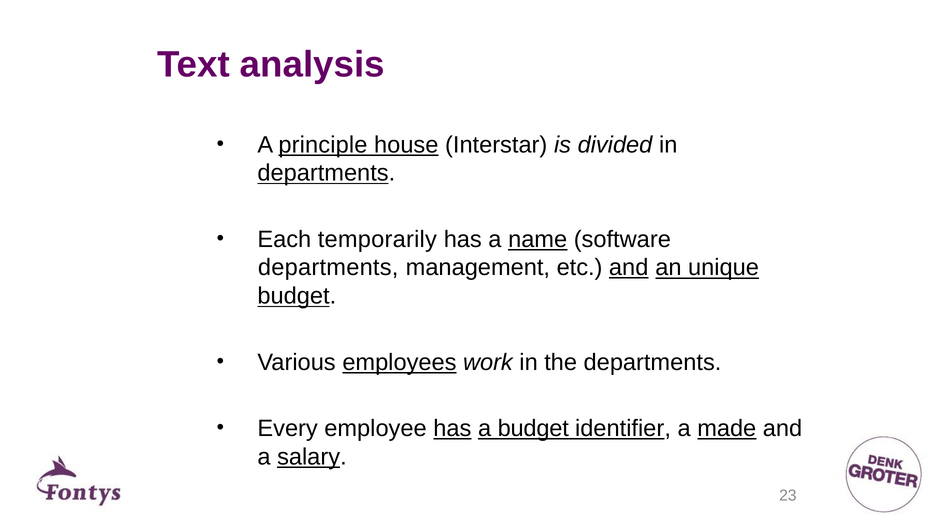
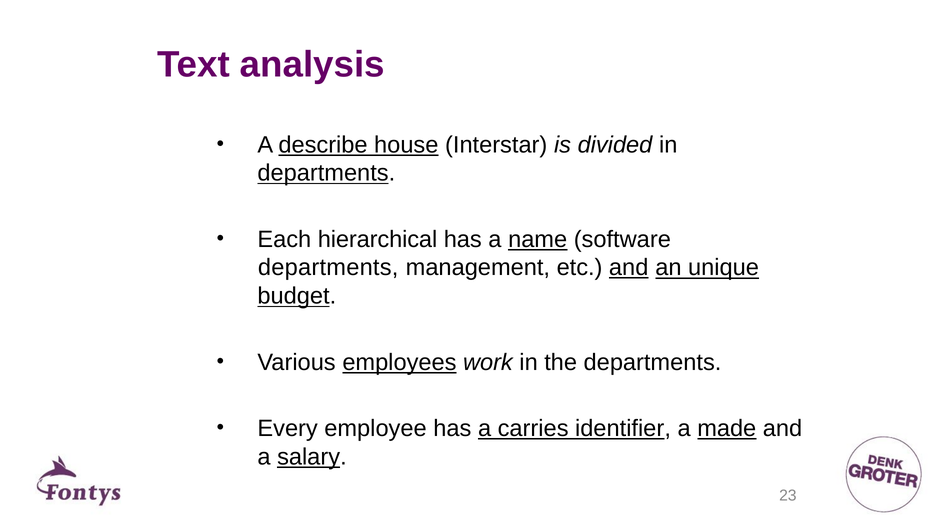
principle: principle -> describe (323, 145)
temporarily: temporarily -> hierarchical (378, 239)
has underline: present -> none (452, 428)
a budget: budget -> carries (533, 428)
